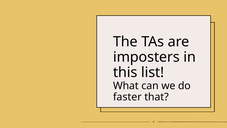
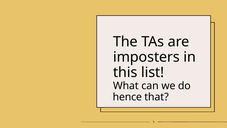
faster: faster -> hence (127, 97)
